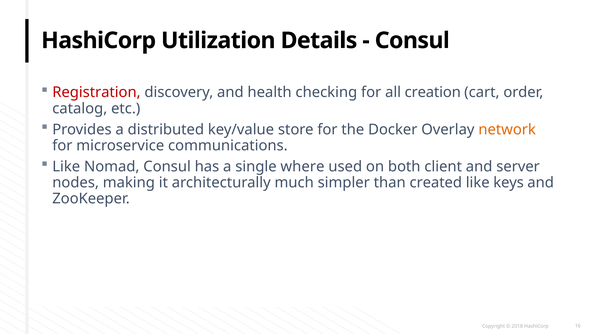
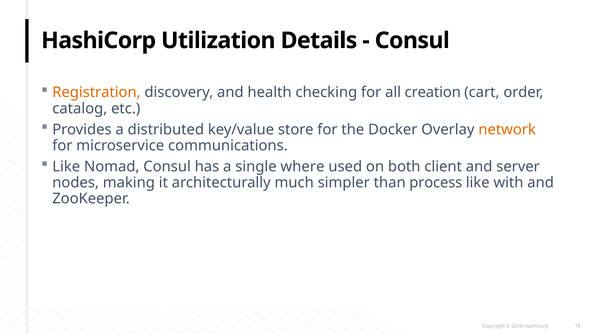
Registration colour: red -> orange (96, 92)
created: created -> process (436, 182)
keys: keys -> with (509, 182)
